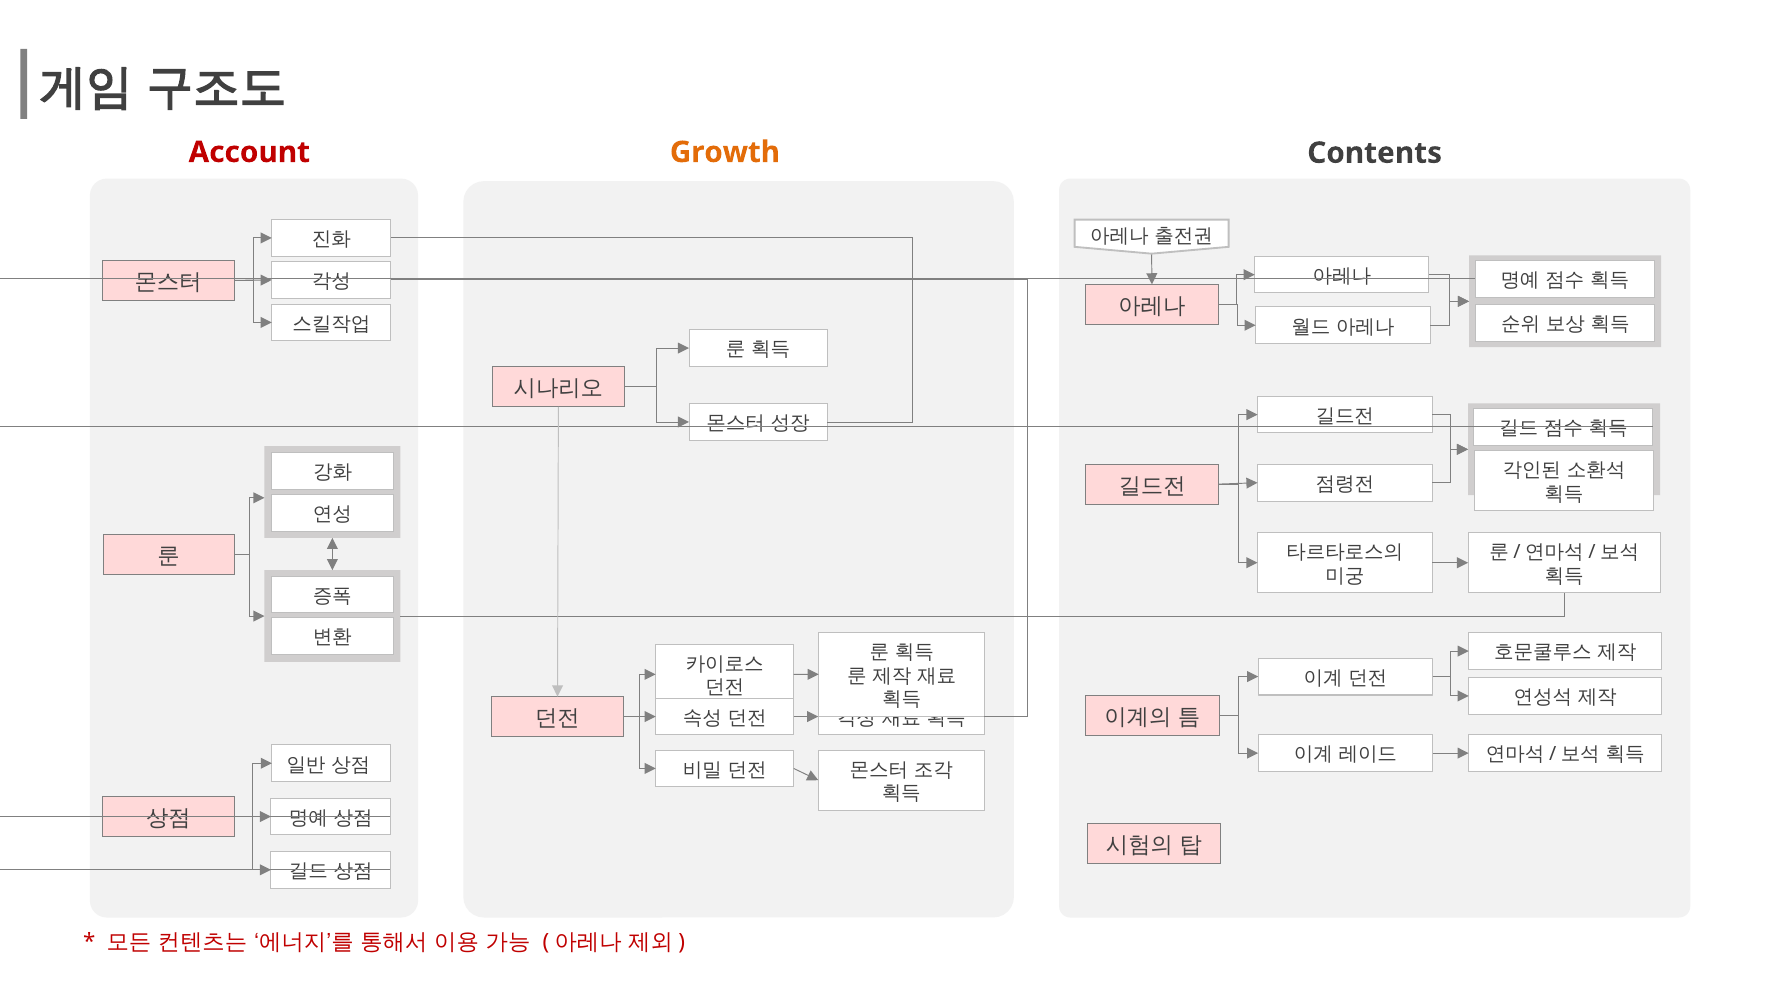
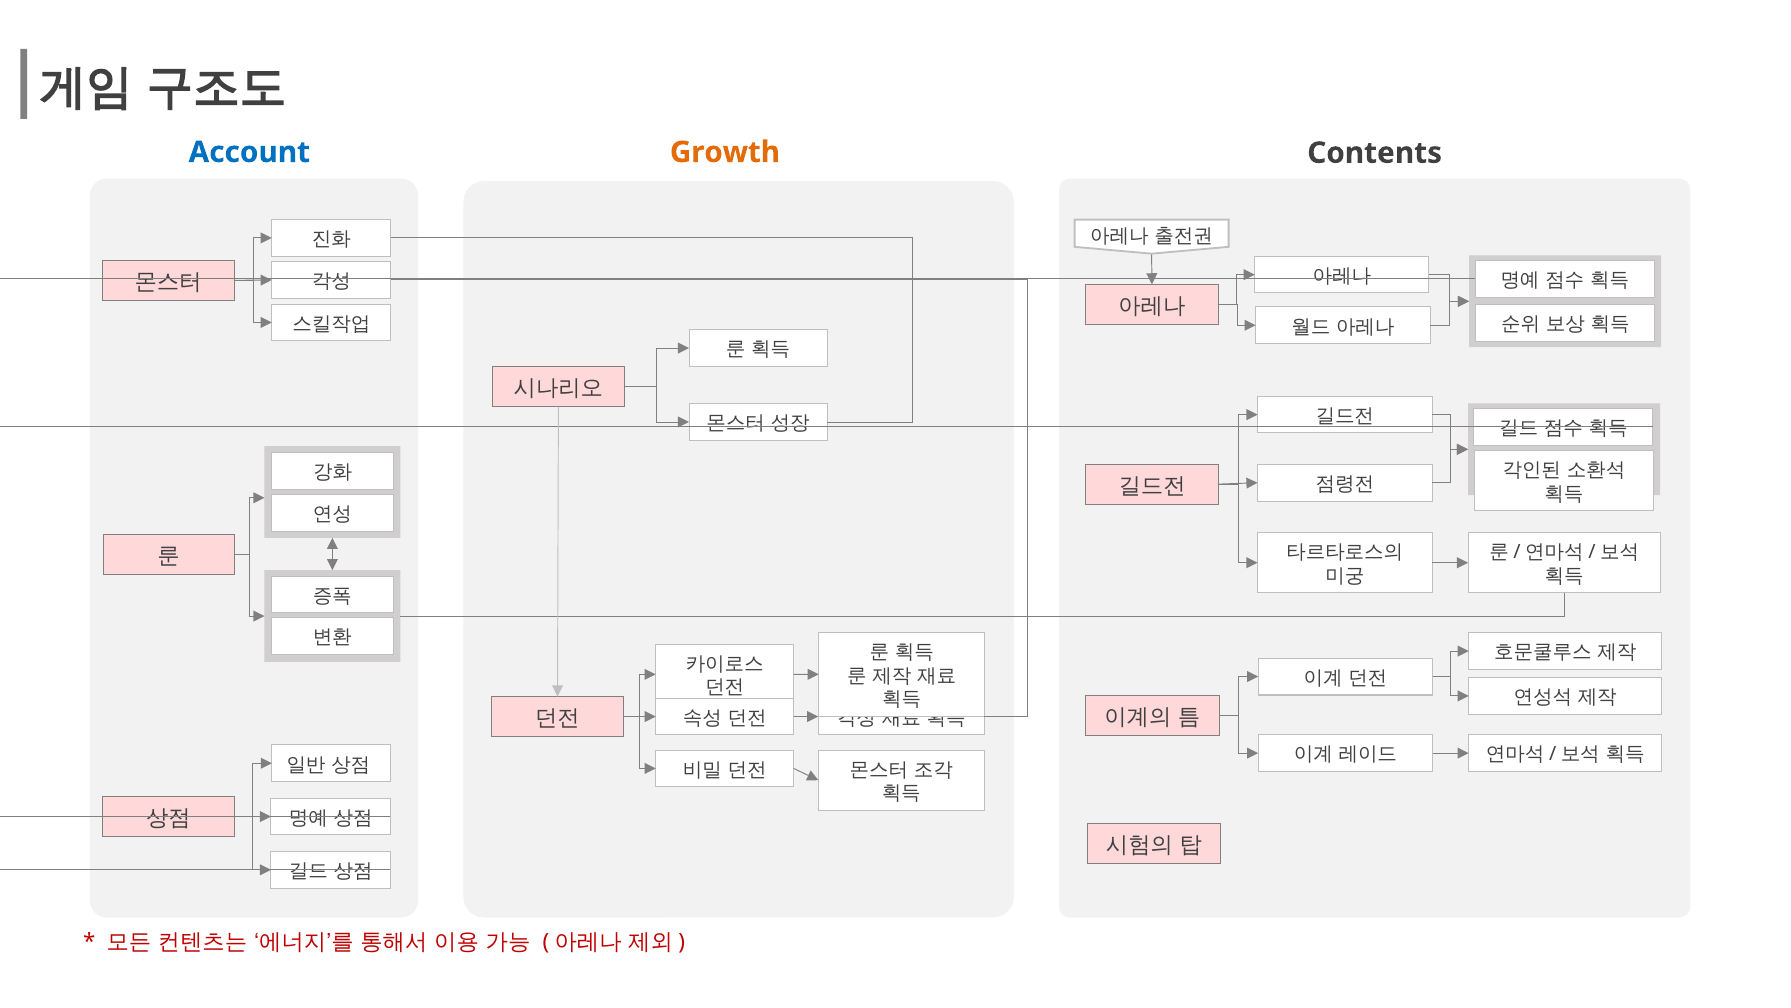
Account colour: red -> blue (249, 152)
